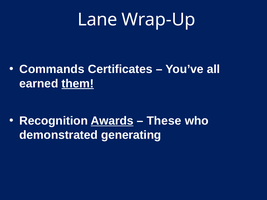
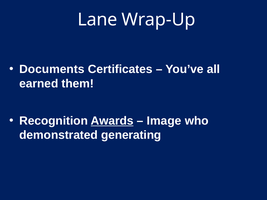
Commands: Commands -> Documents (52, 69)
them underline: present -> none (78, 84)
These: These -> Image (164, 121)
